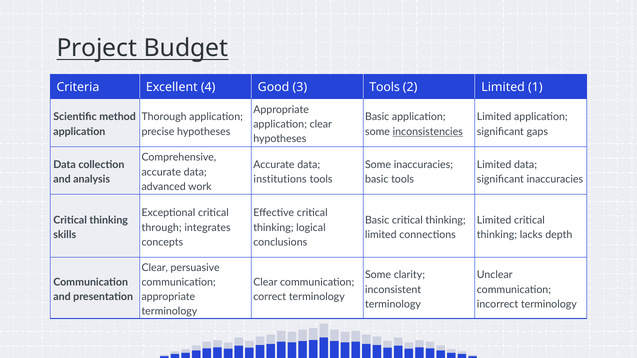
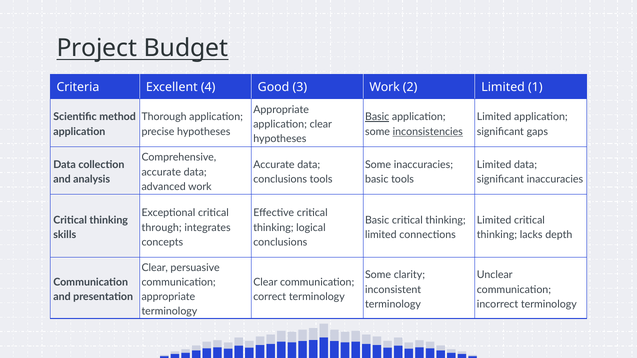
3 Tools: Tools -> Work (385, 87)
Basic underline: none -> present (377, 117)
institutions: institutions -> conclusions (280, 180)
